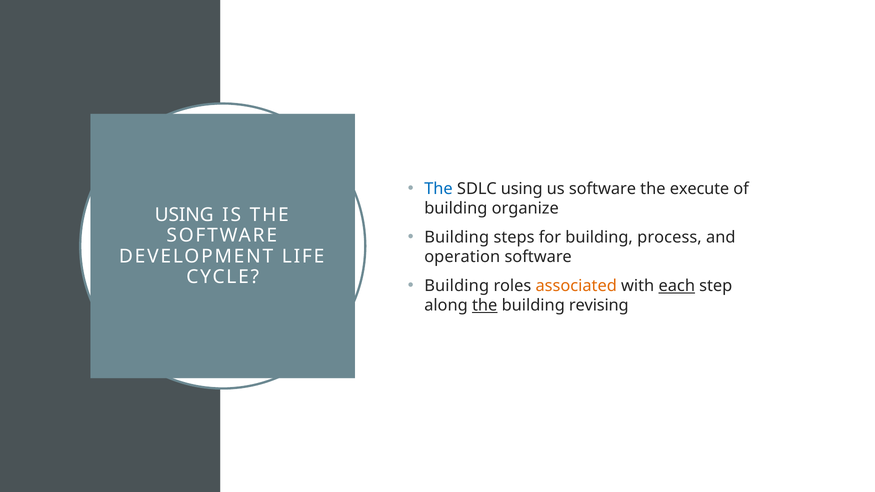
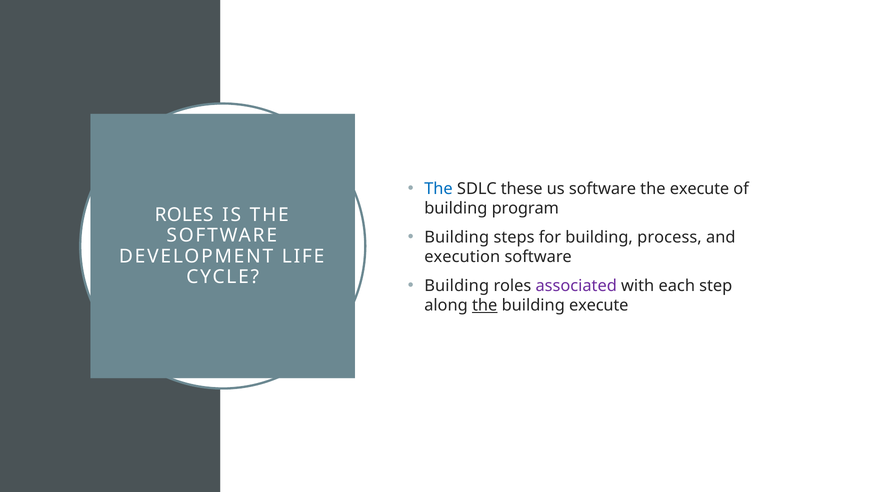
SDLC using: using -> these (522, 189)
organize: organize -> program (525, 209)
USING: USING -> ROLES (184, 215)
operation: operation -> execution (462, 257)
associated colour: orange -> purple (576, 286)
each underline: present -> none (677, 286)
building revising: revising -> execute (599, 306)
